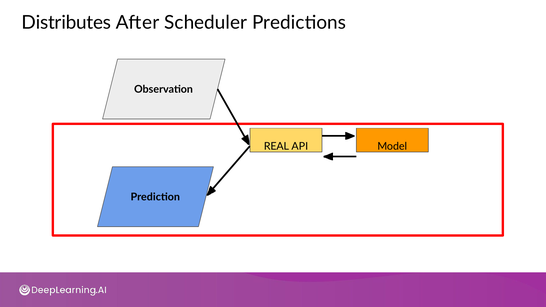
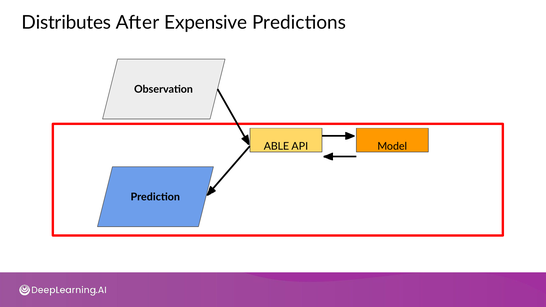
Scheduler: Scheduler -> Expensive (206, 23)
REAL: REAL -> ABLE (276, 147)
